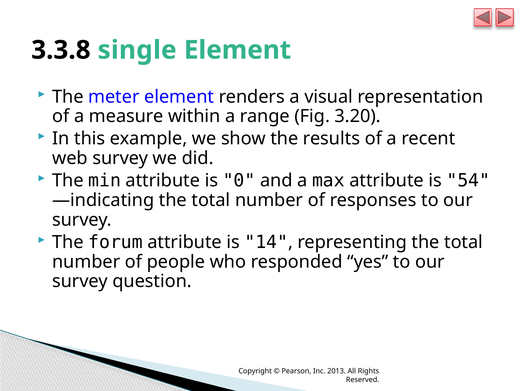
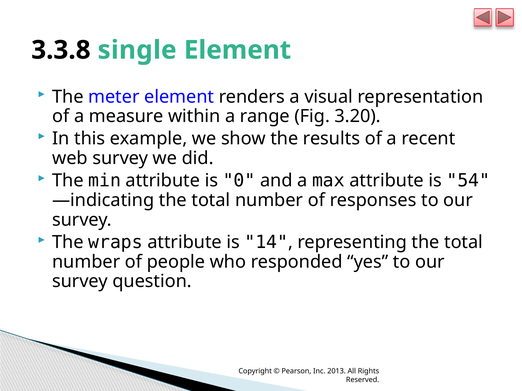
forum: forum -> wraps (115, 242)
